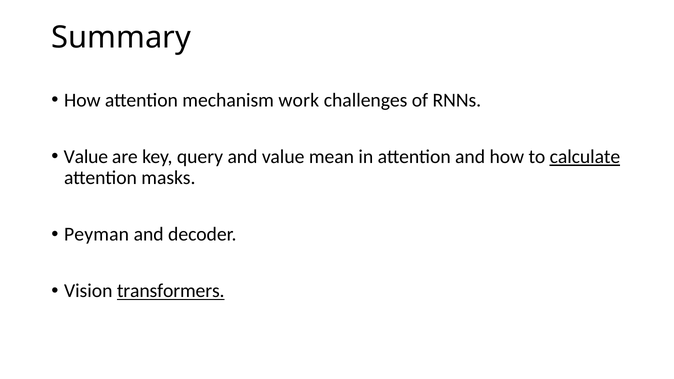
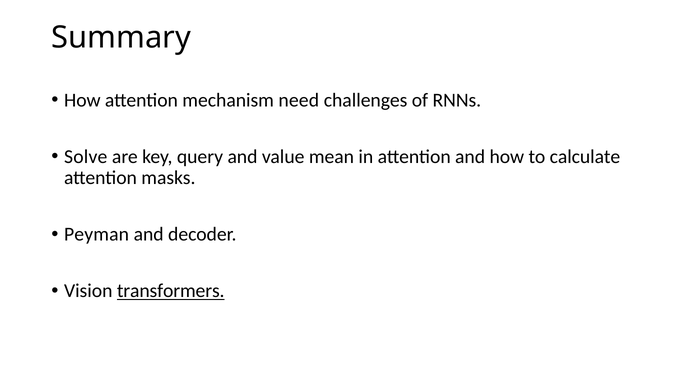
work: work -> need (299, 100)
Value: Value -> Solve (86, 157)
calculate underline: present -> none (585, 157)
